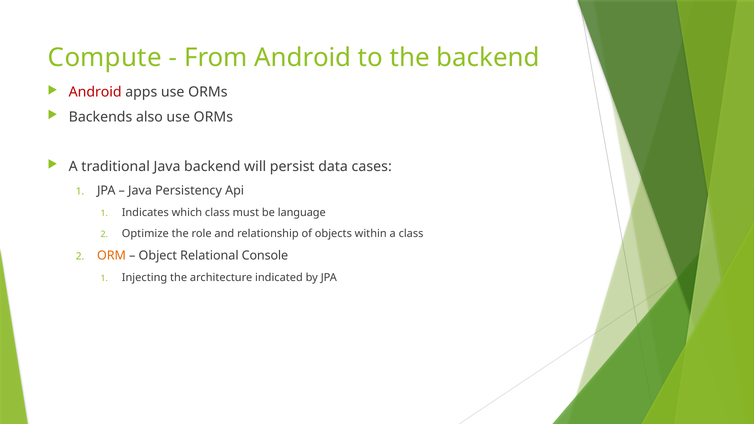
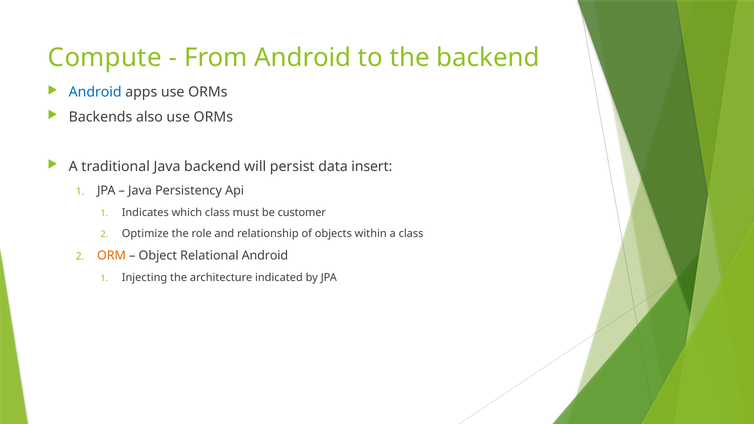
Android colour: red -> blue (95, 92)
cases: cases -> insert (372, 167)
language: language -> customer (302, 212)
Relational Console: Console -> Android (265, 256)
